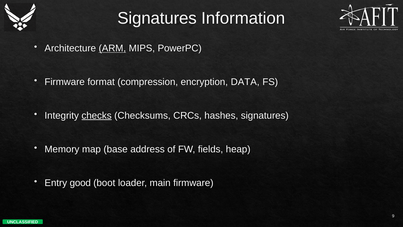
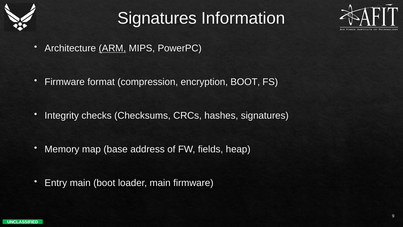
encryption DATA: DATA -> BOOT (245, 82)
checks underline: present -> none (97, 115)
Entry good: good -> main (80, 183)
